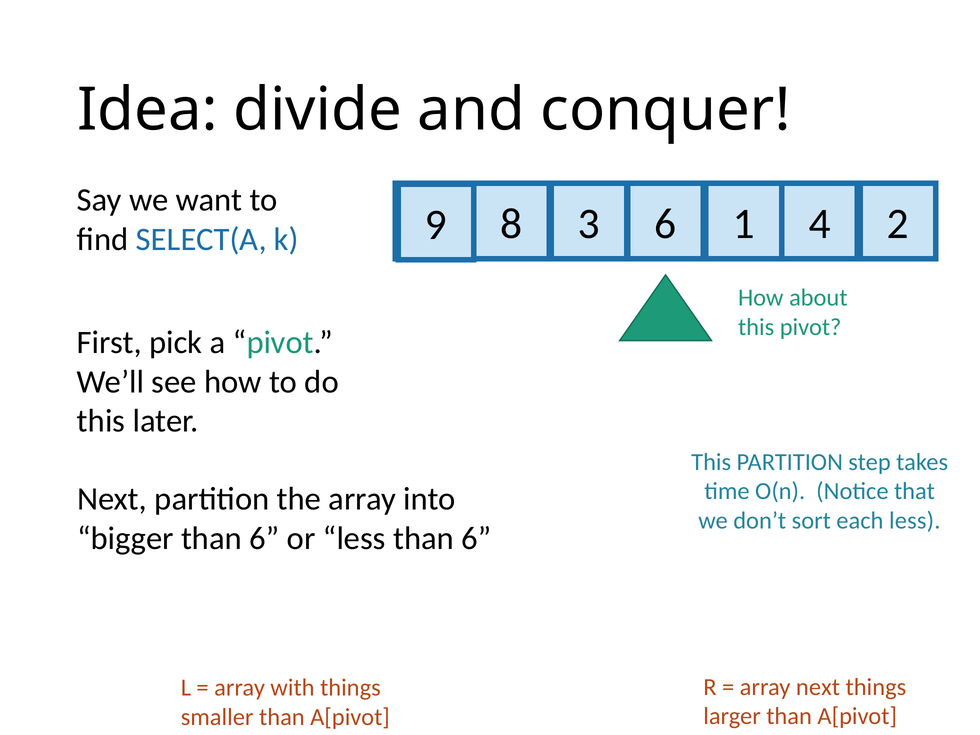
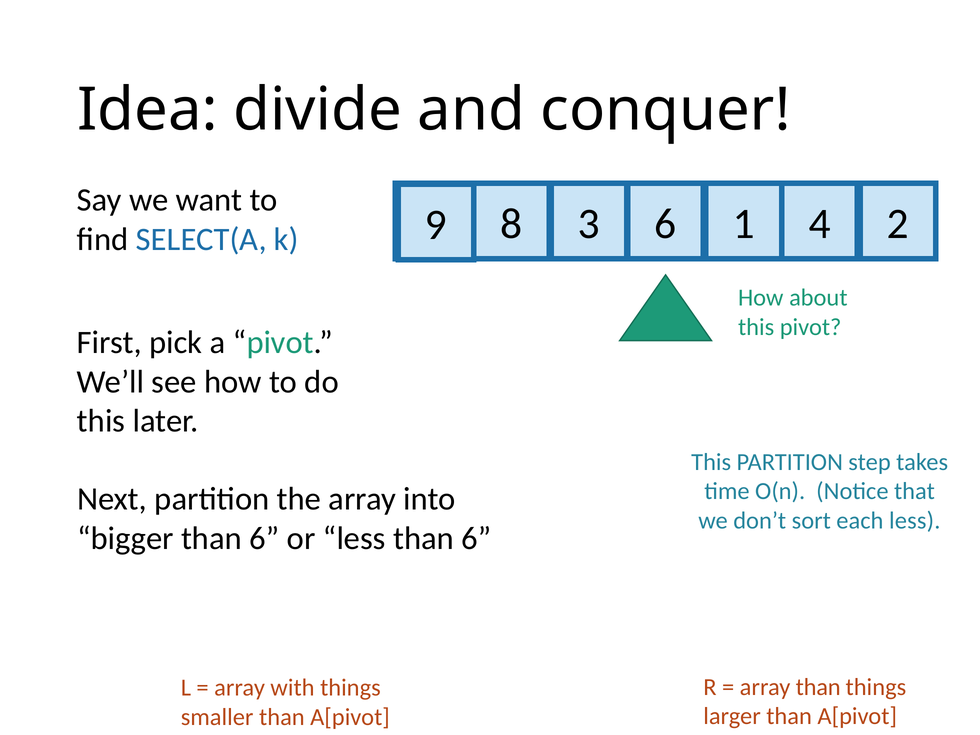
array next: next -> than (818, 687)
